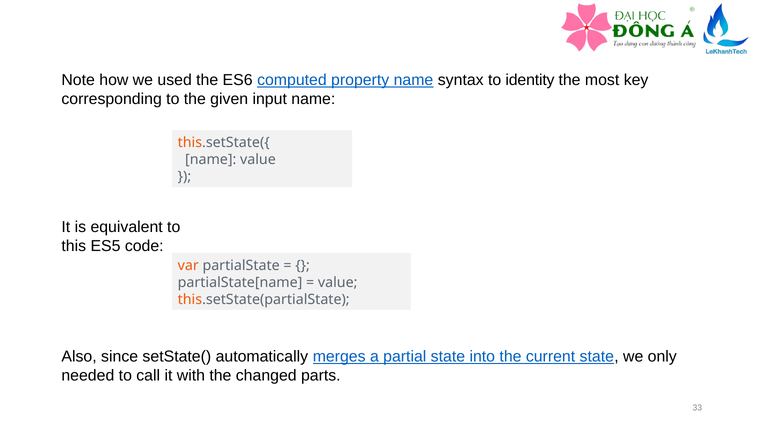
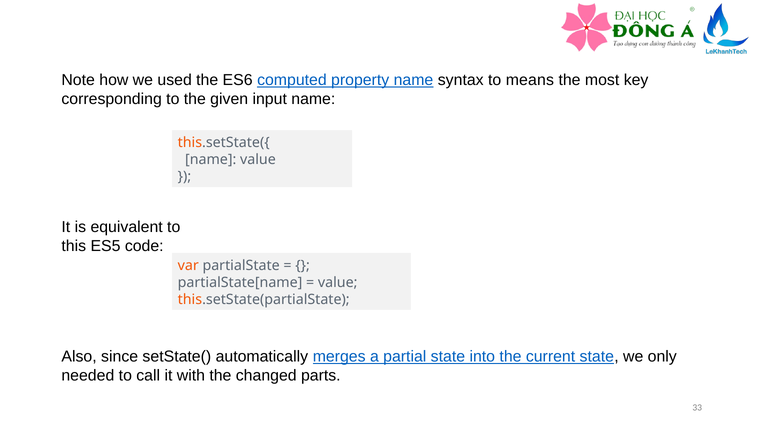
identity: identity -> means (530, 80)
